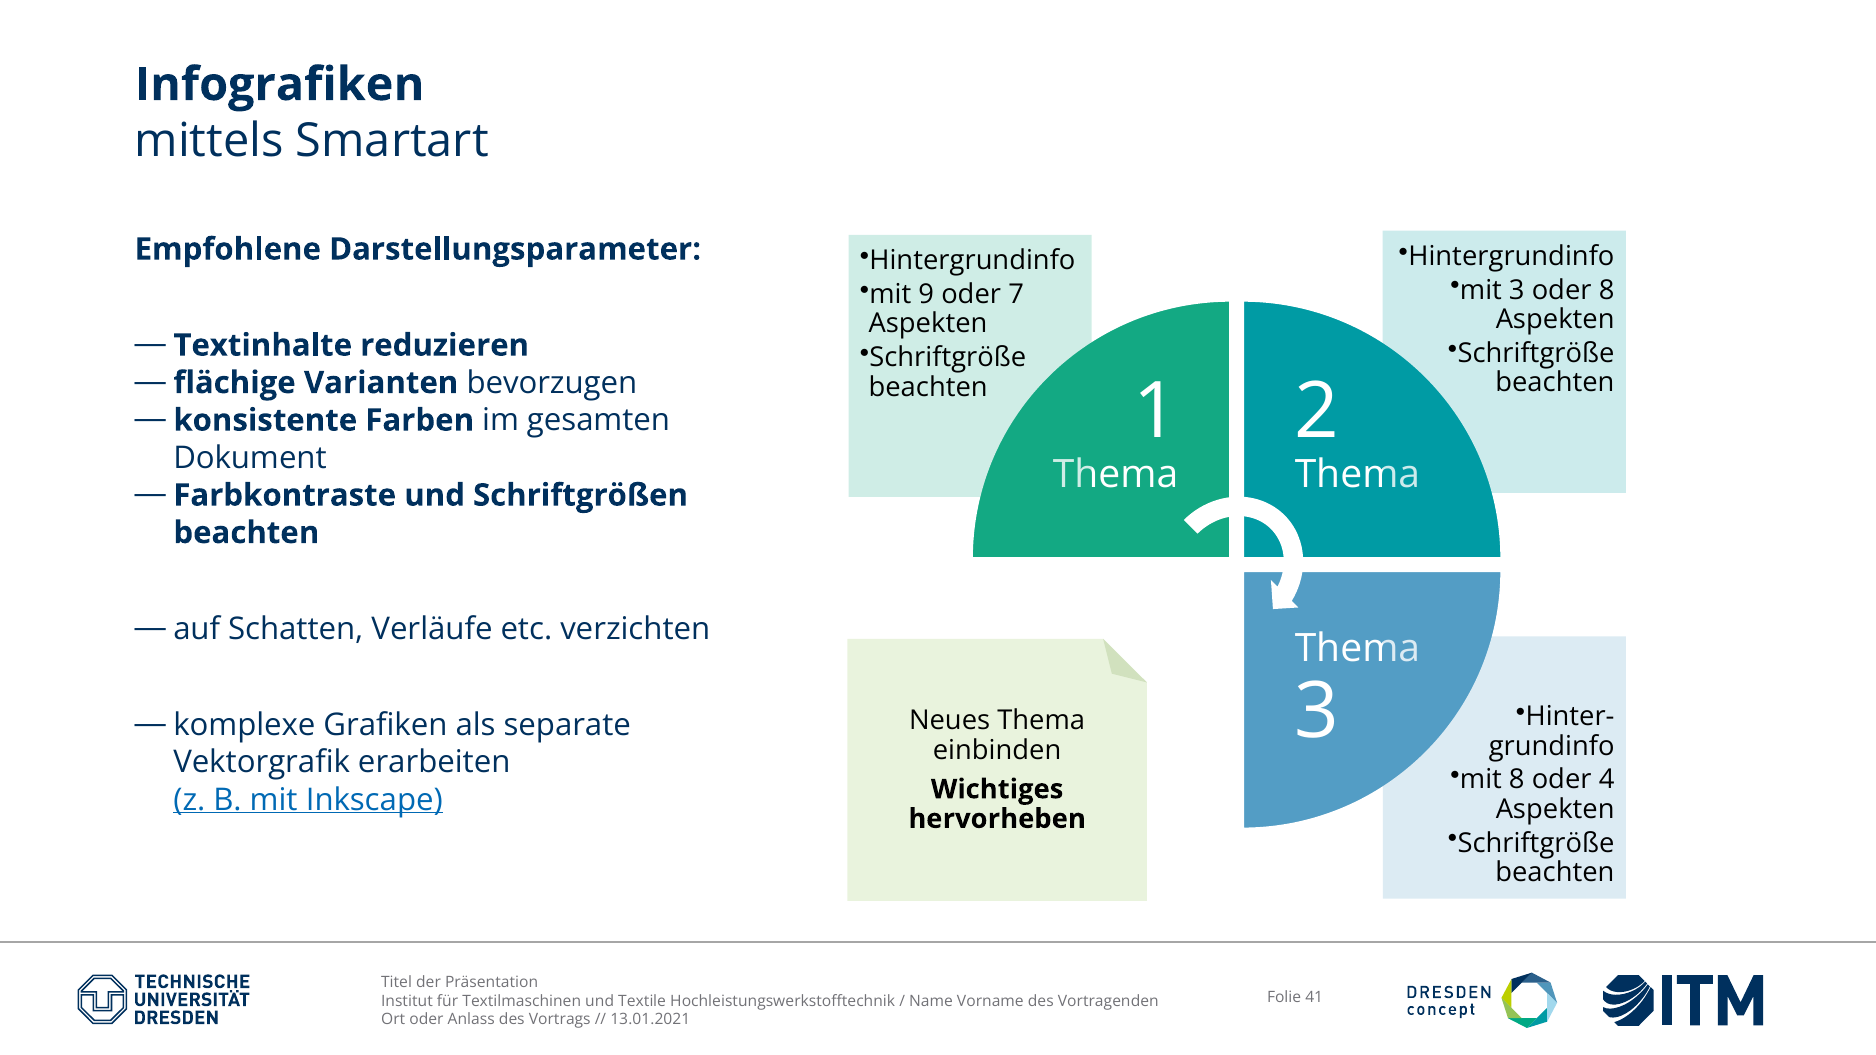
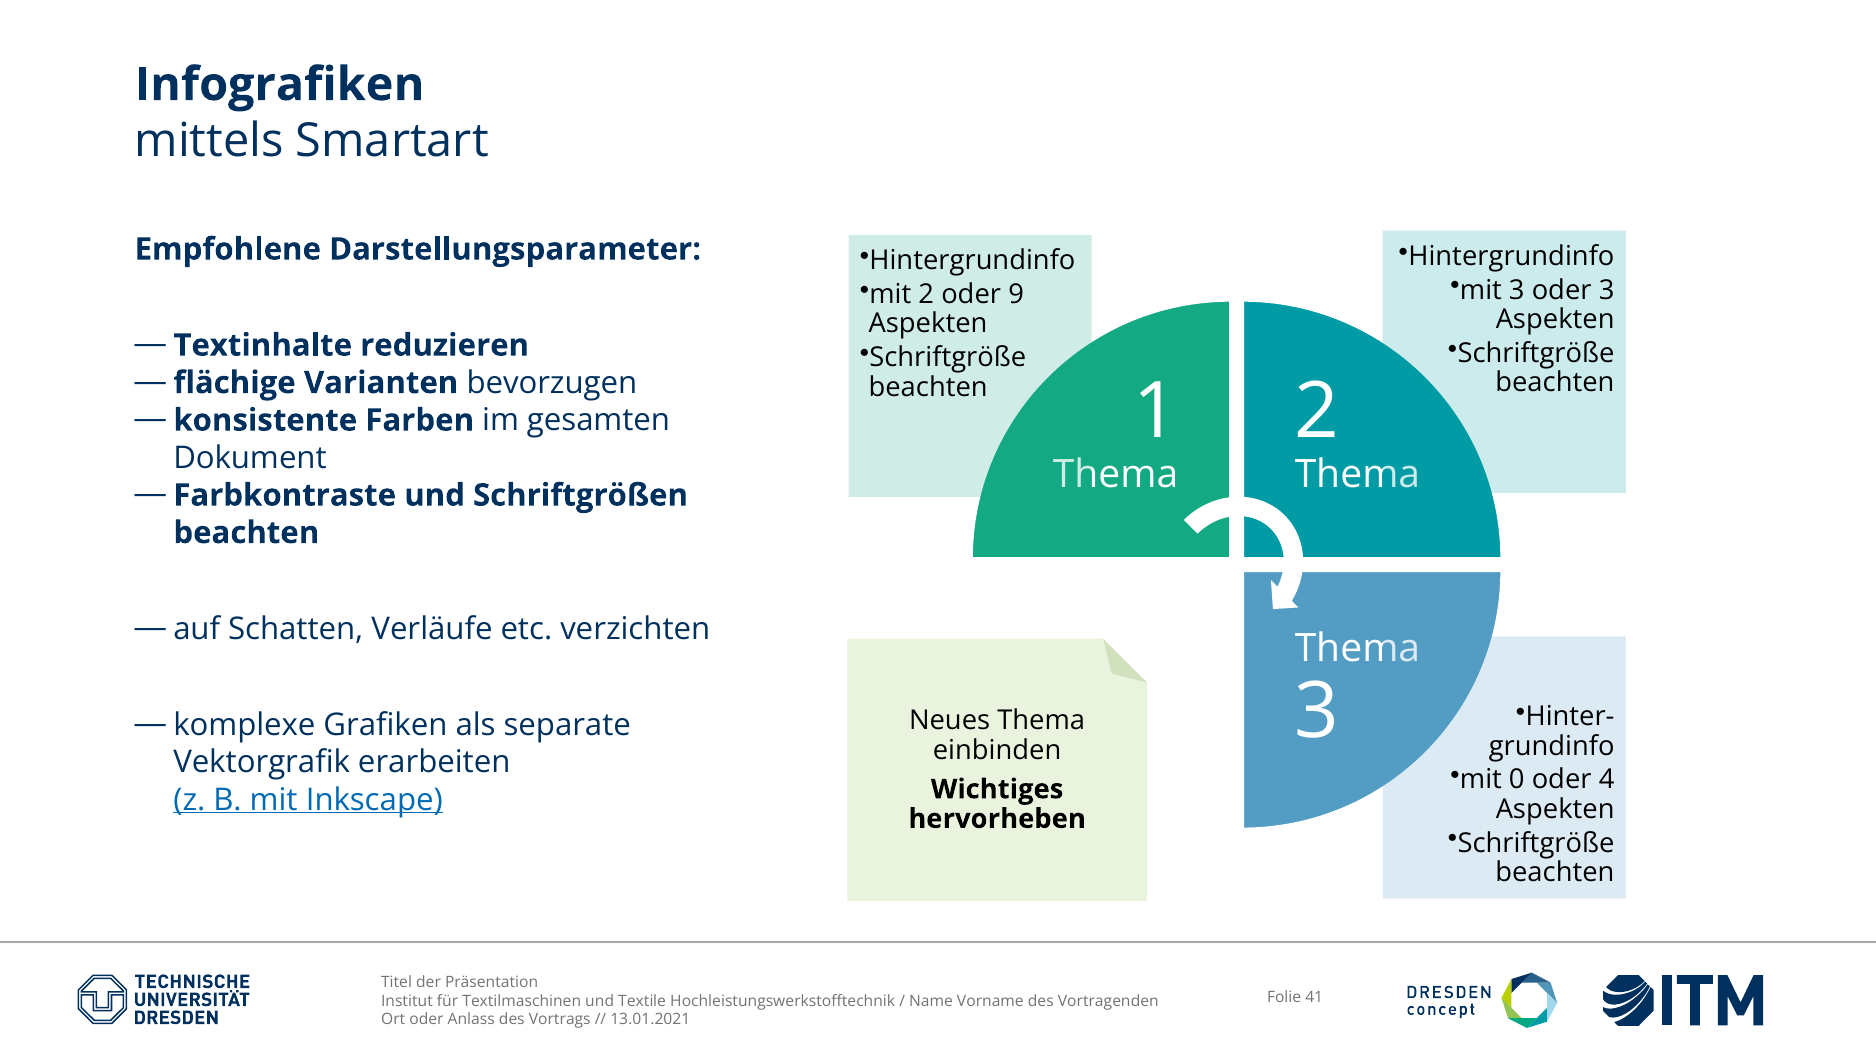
oder 8: 8 -> 3 (1607, 290)
mit 9: 9 -> 2 (926, 294)
7: 7 -> 9 (1016, 294)
mit 8: 8 -> 0 (1517, 780)
